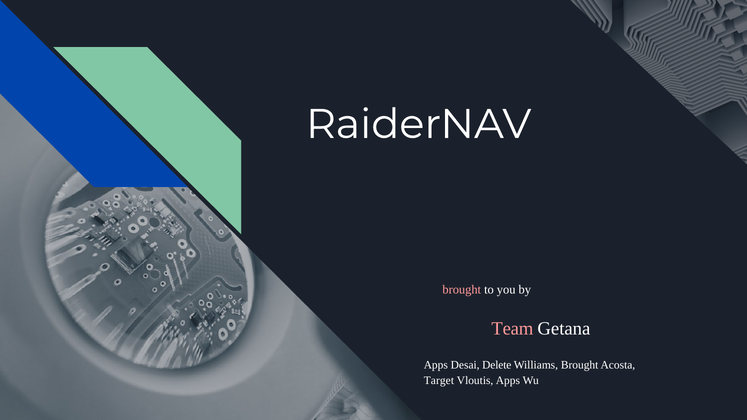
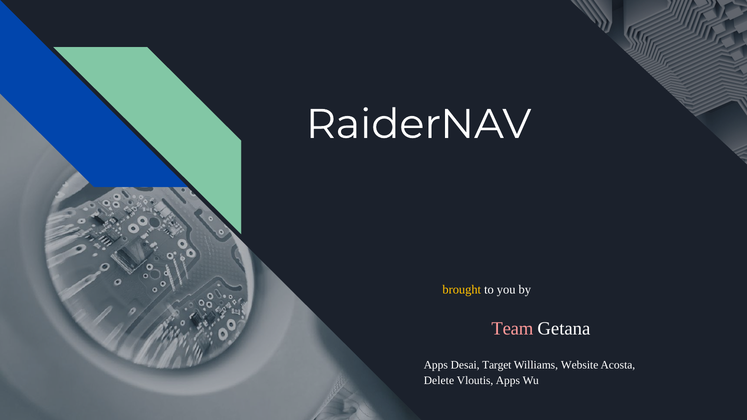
brought colour: pink -> yellow (462, 290)
Delete: Delete -> Target (497, 365)
Williams Brought: Brought -> Website (580, 365)
Target: Target -> Delete (439, 381)
